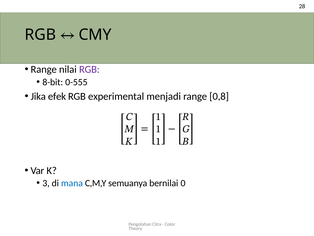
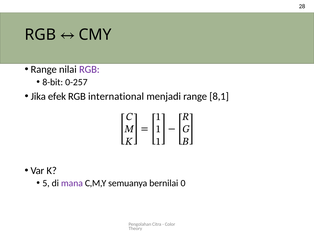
0-555: 0-555 -> 0-257 (76, 82)
experimental: experimental -> international (116, 96)
0,8: 0,8 -> 8,1 (219, 96)
3: 3 -> 5 (46, 183)
mana colour: blue -> purple (72, 183)
